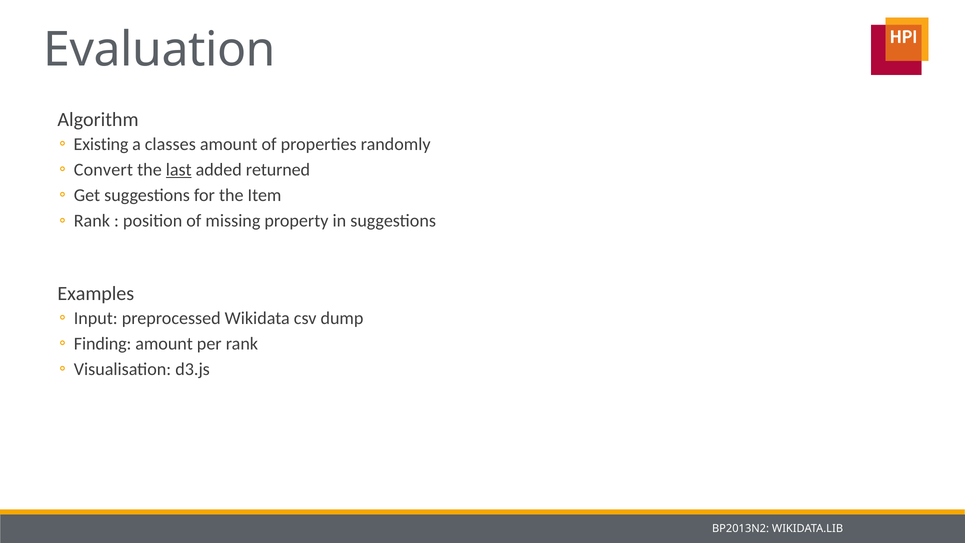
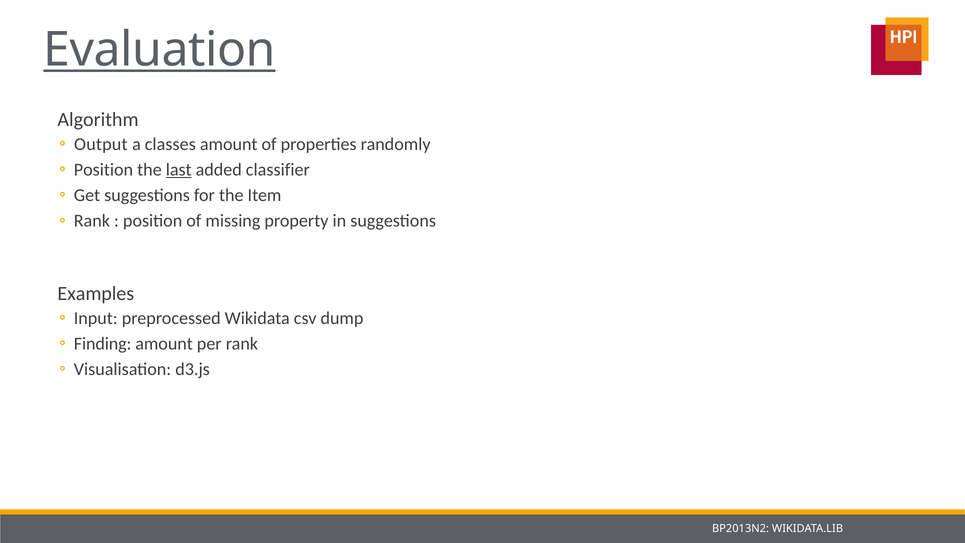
Evaluation underline: none -> present (160, 50)
Existing: Existing -> Output (101, 144)
Convert: Convert -> Position (103, 170)
returned: returned -> classifier (278, 170)
